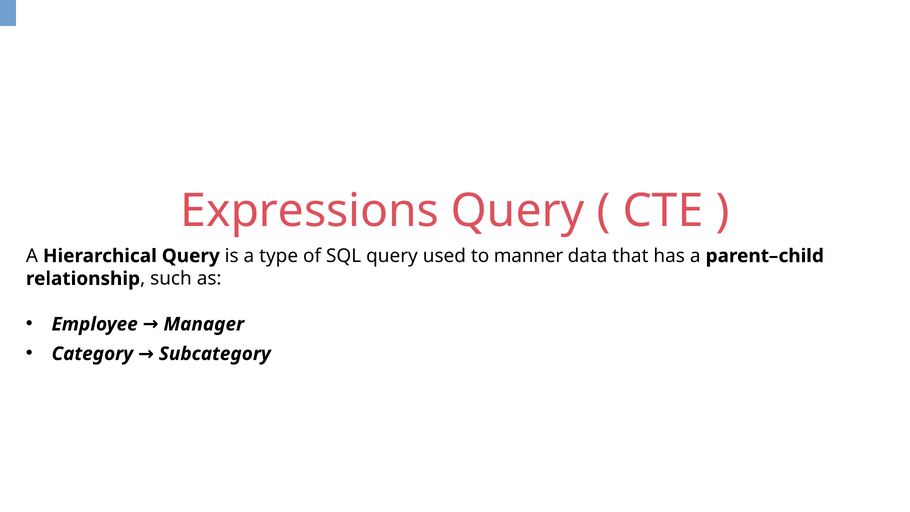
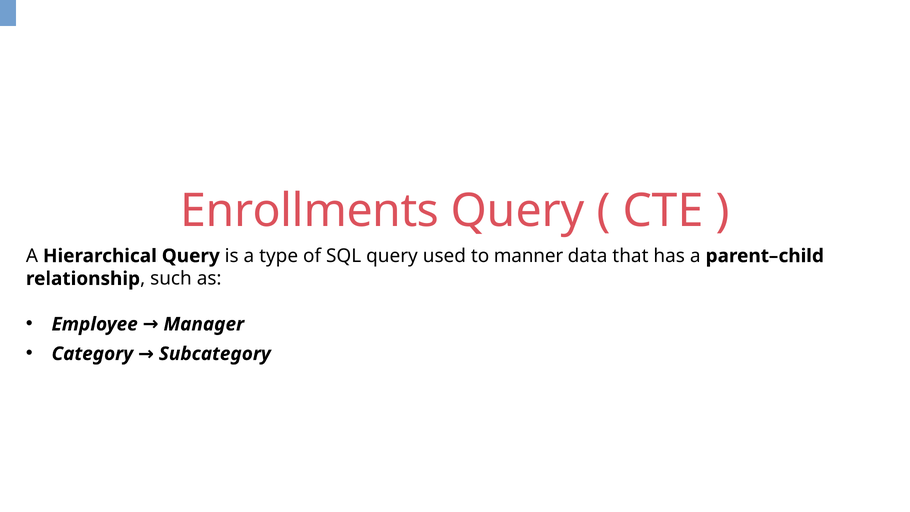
Expressions: Expressions -> Enrollments (310, 211)
